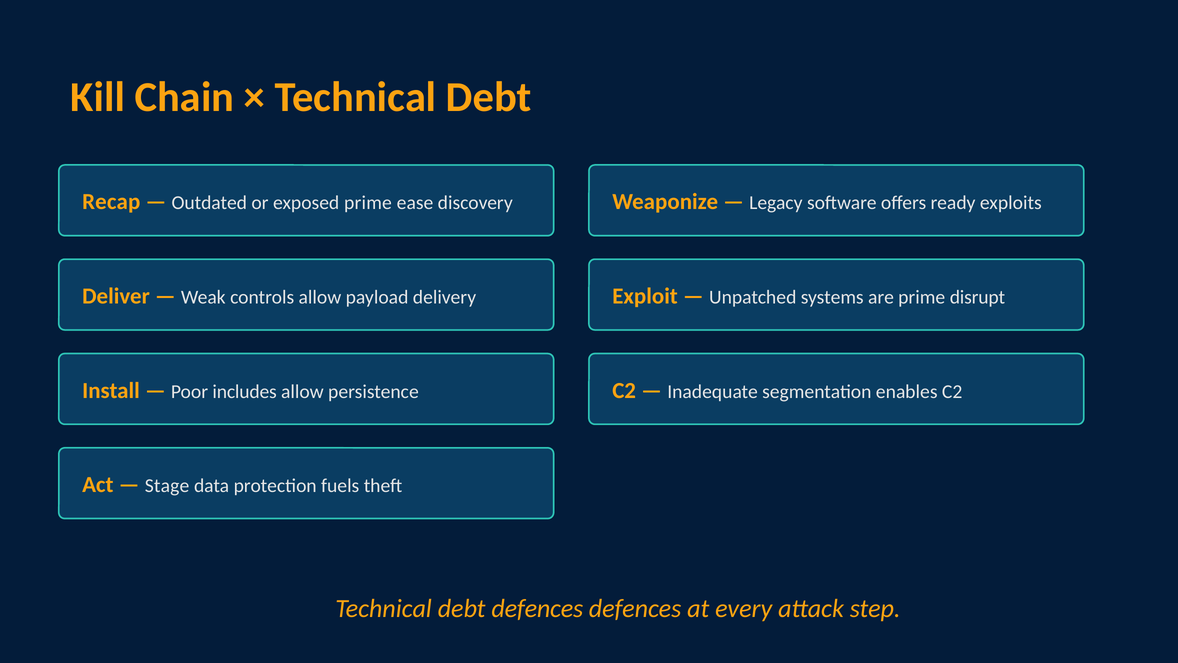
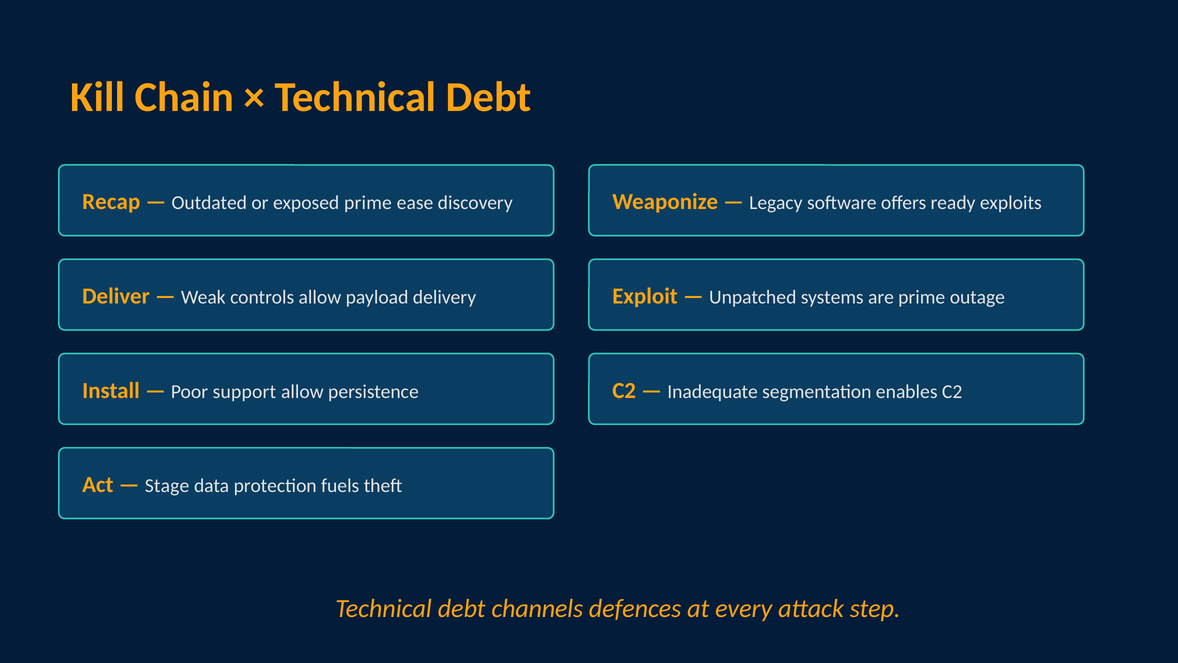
disrupt: disrupt -> outage (977, 297)
includes: includes -> support (244, 391)
debt defences: defences -> channels (537, 608)
